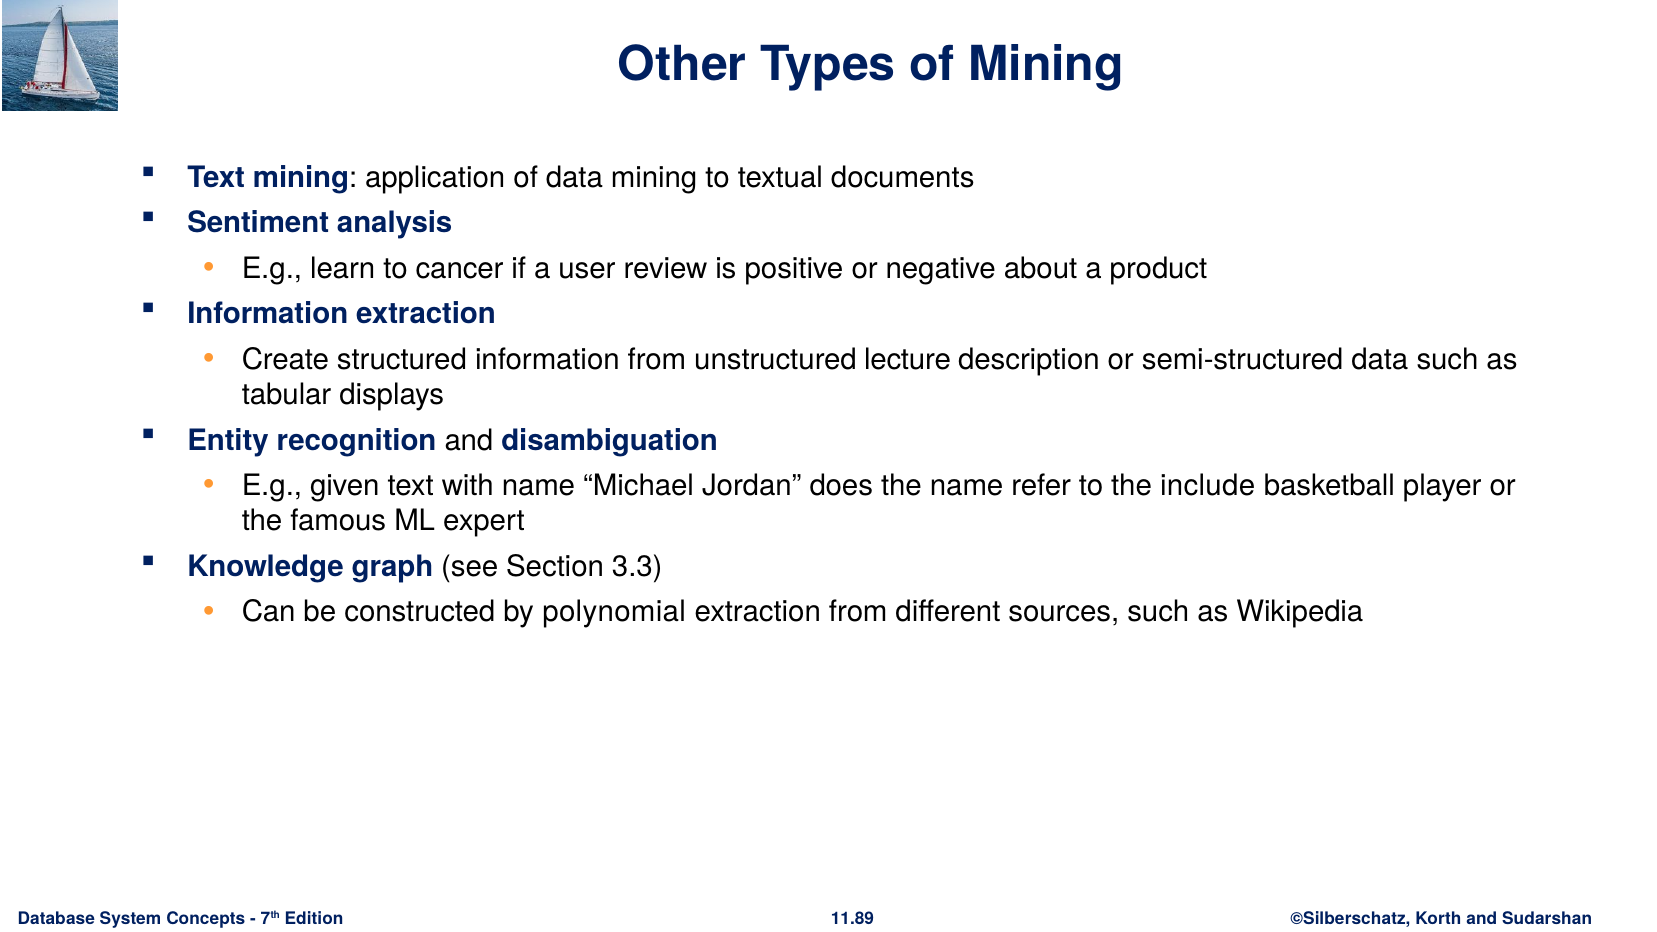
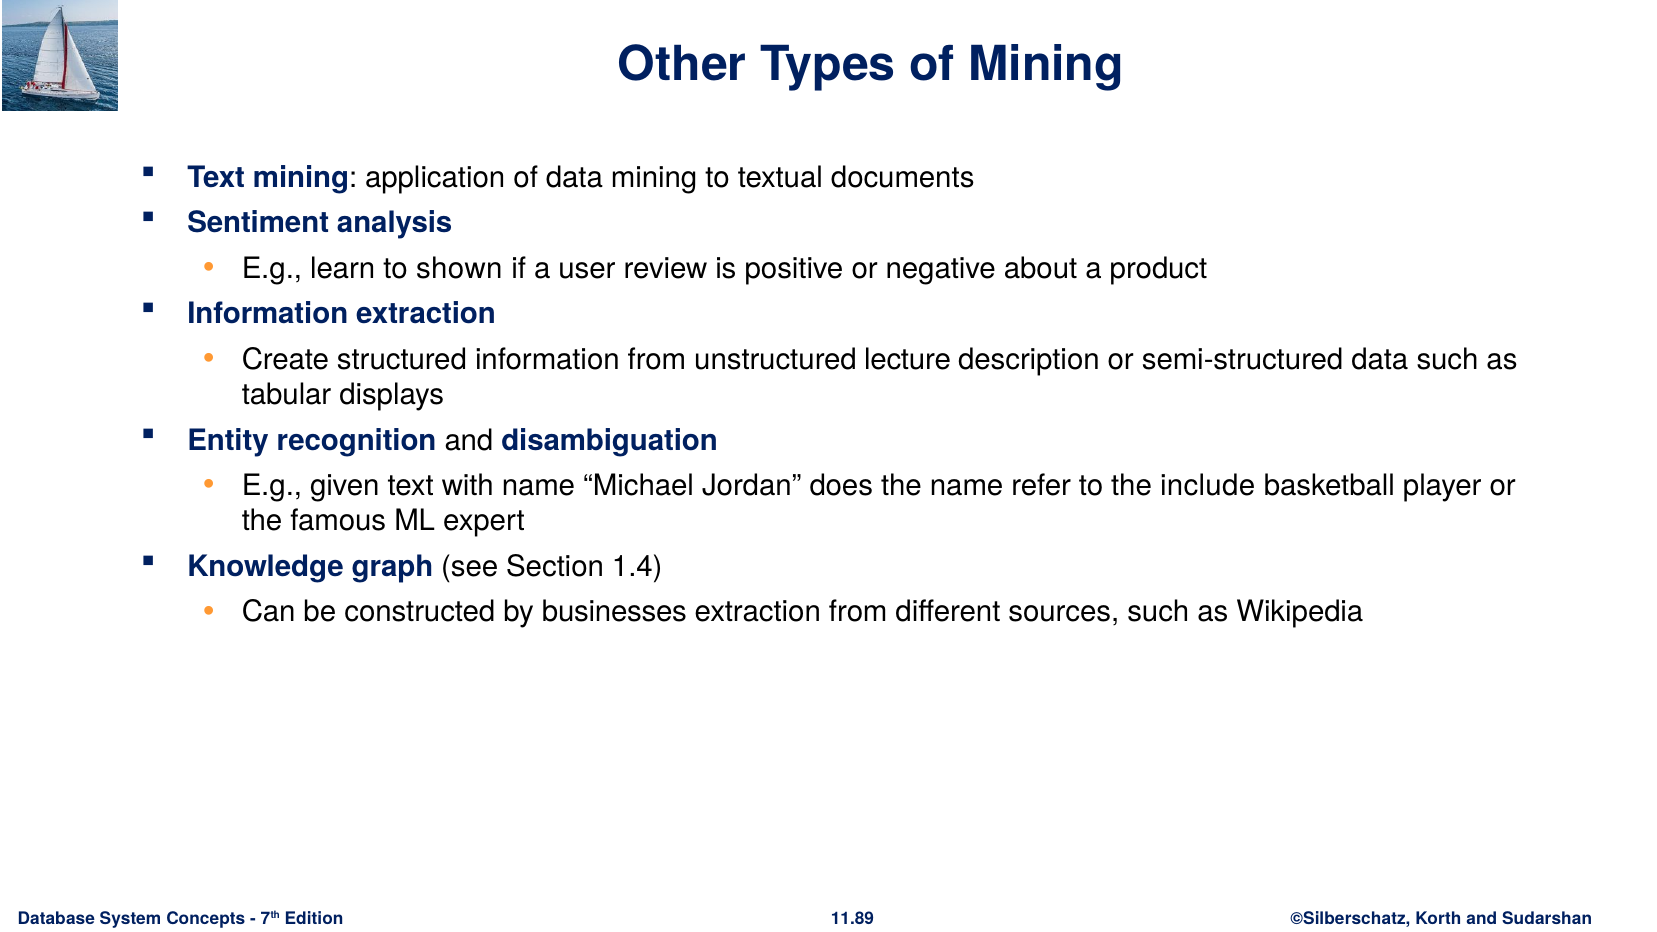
cancer: cancer -> shown (459, 269)
3.3: 3.3 -> 1.4 (637, 567)
polynomial: polynomial -> businesses (614, 612)
